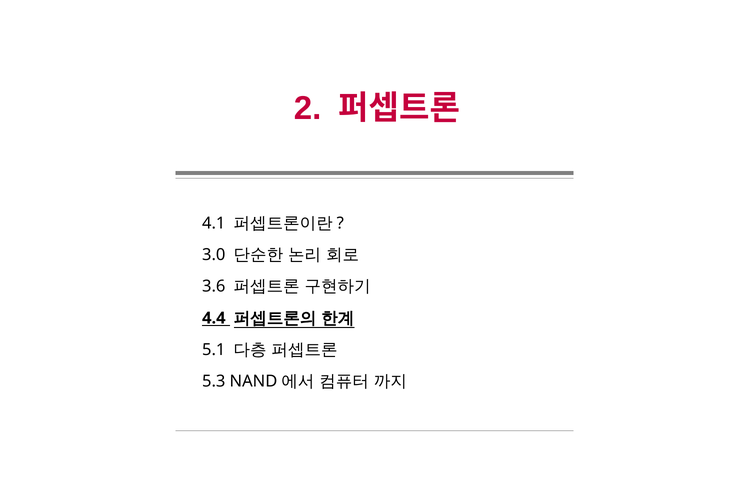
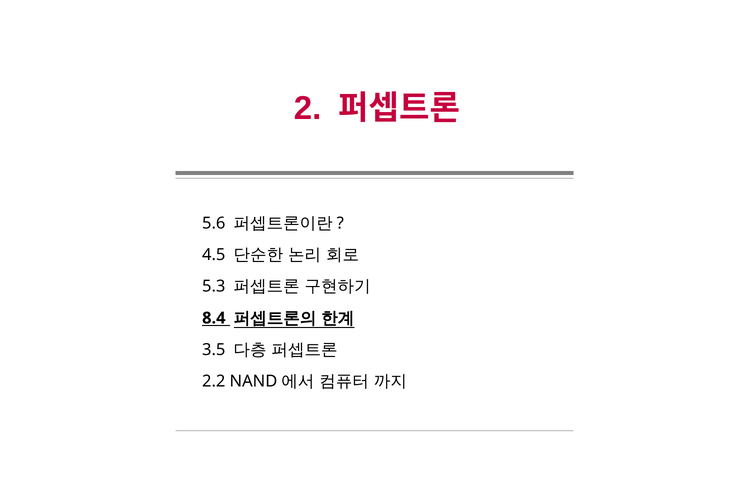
4.1: 4.1 -> 5.6 (214, 223)
3.0: 3.0 -> 4.5 (214, 255)
3.6: 3.6 -> 5.3 (214, 286)
4.4: 4.4 -> 8.4 (214, 318)
5.1: 5.1 -> 3.5 (214, 350)
5.3: 5.3 -> 2.2 (214, 381)
